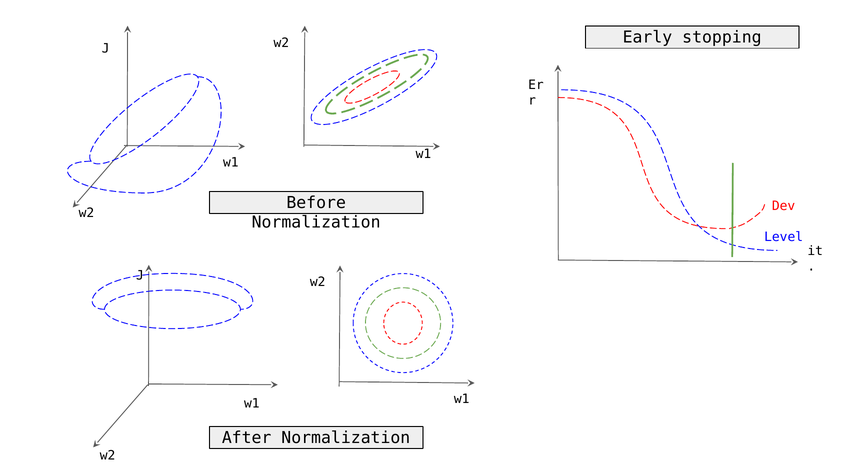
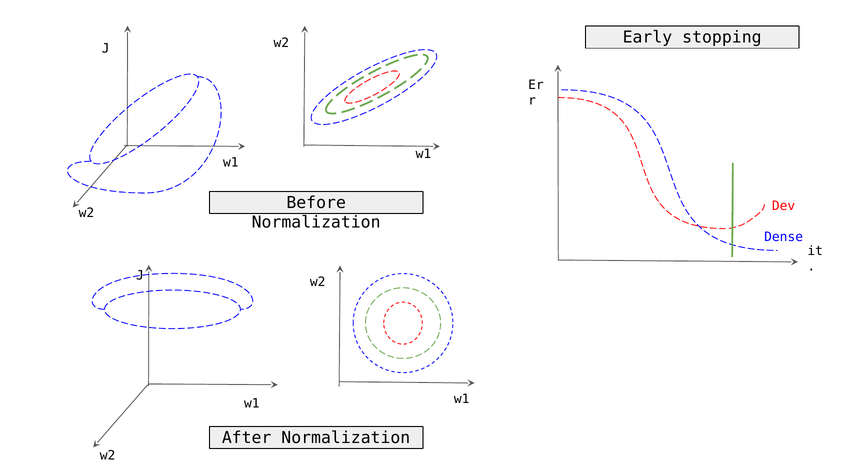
Level: Level -> Dense (784, 237)
